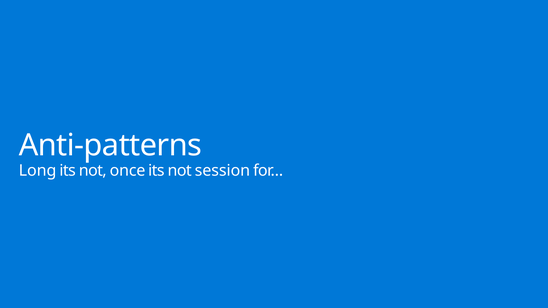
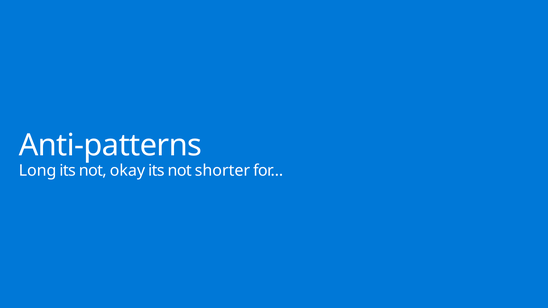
once: once -> okay (127, 171)
session: session -> shorter (222, 171)
